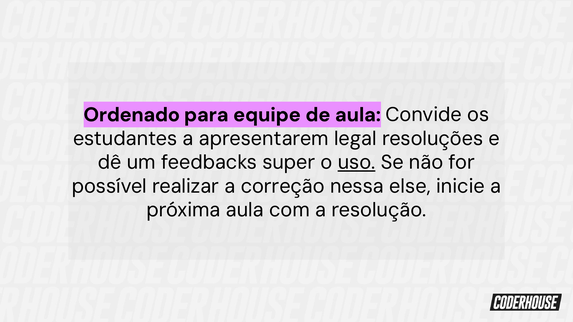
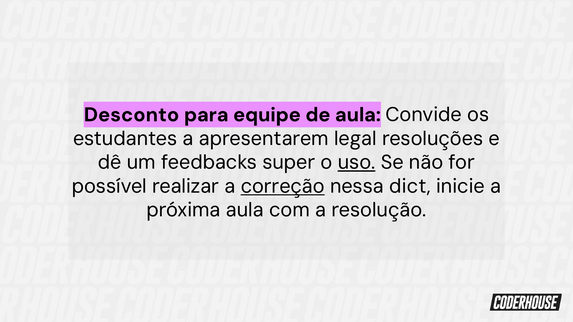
Ordenado: Ordenado -> Desconto (132, 115)
correção underline: none -> present (283, 186)
else: else -> dict (410, 186)
